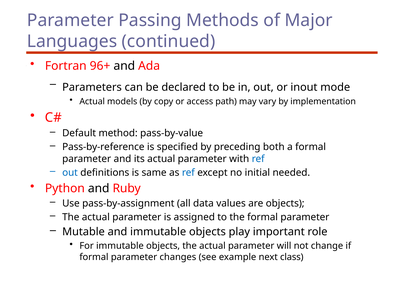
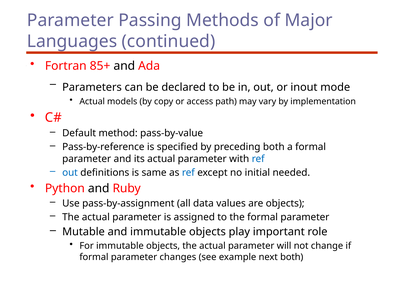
96+: 96+ -> 85+ (100, 66)
next class: class -> both (292, 257)
